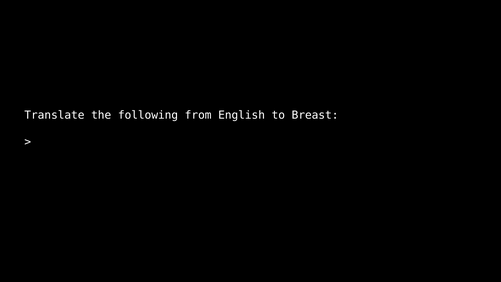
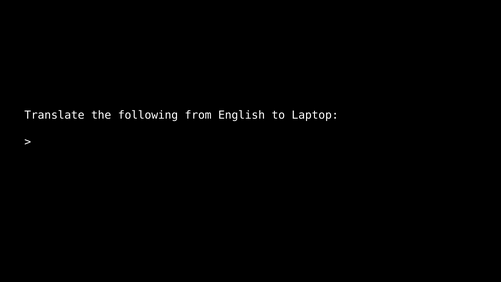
Breast: Breast -> Laptop (315, 115)
